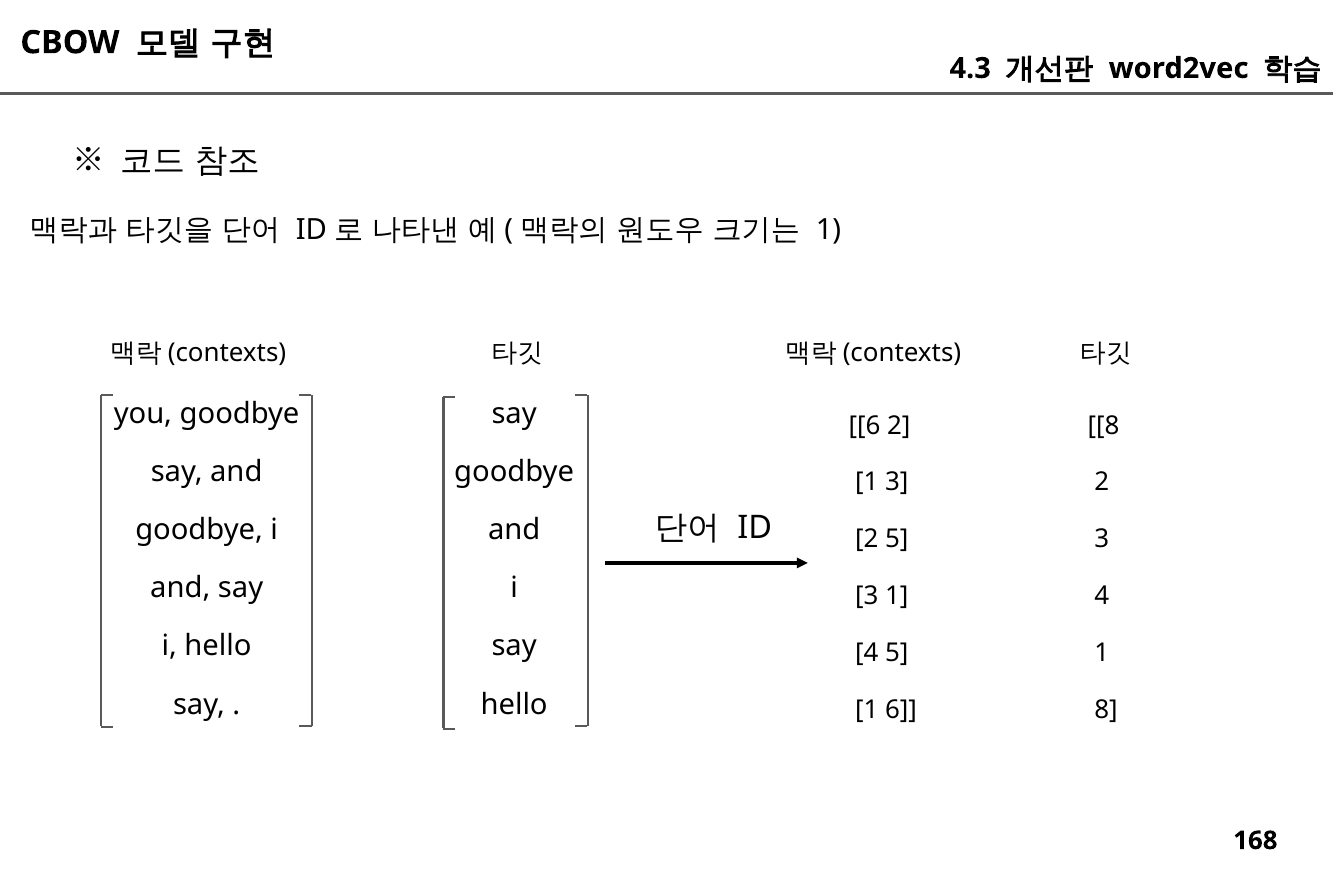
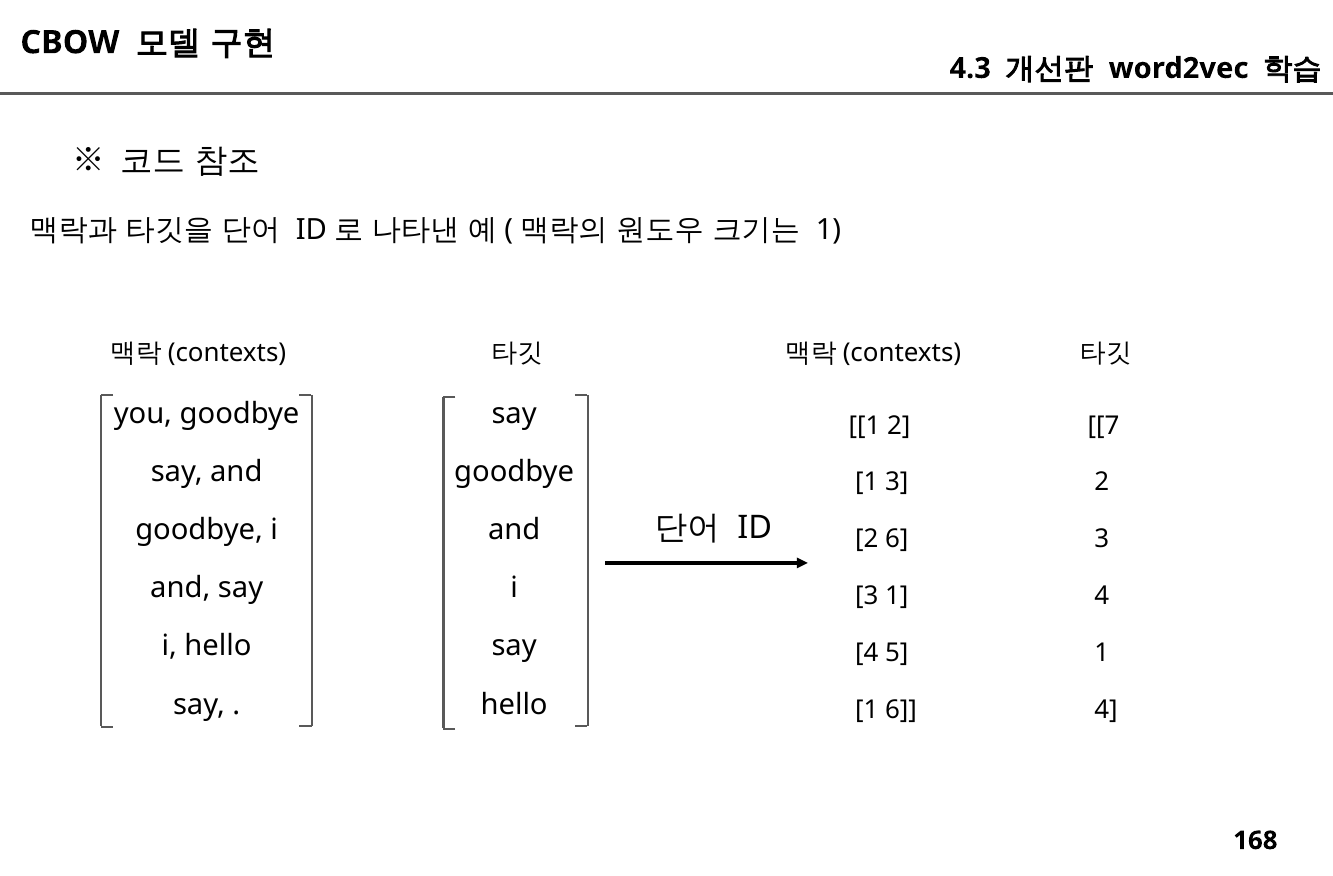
6: 6 -> 1 (865, 425)
8: 8 -> 7 (1104, 425)
2 5: 5 -> 6 (897, 539)
8: 8 -> 4 (1106, 709)
